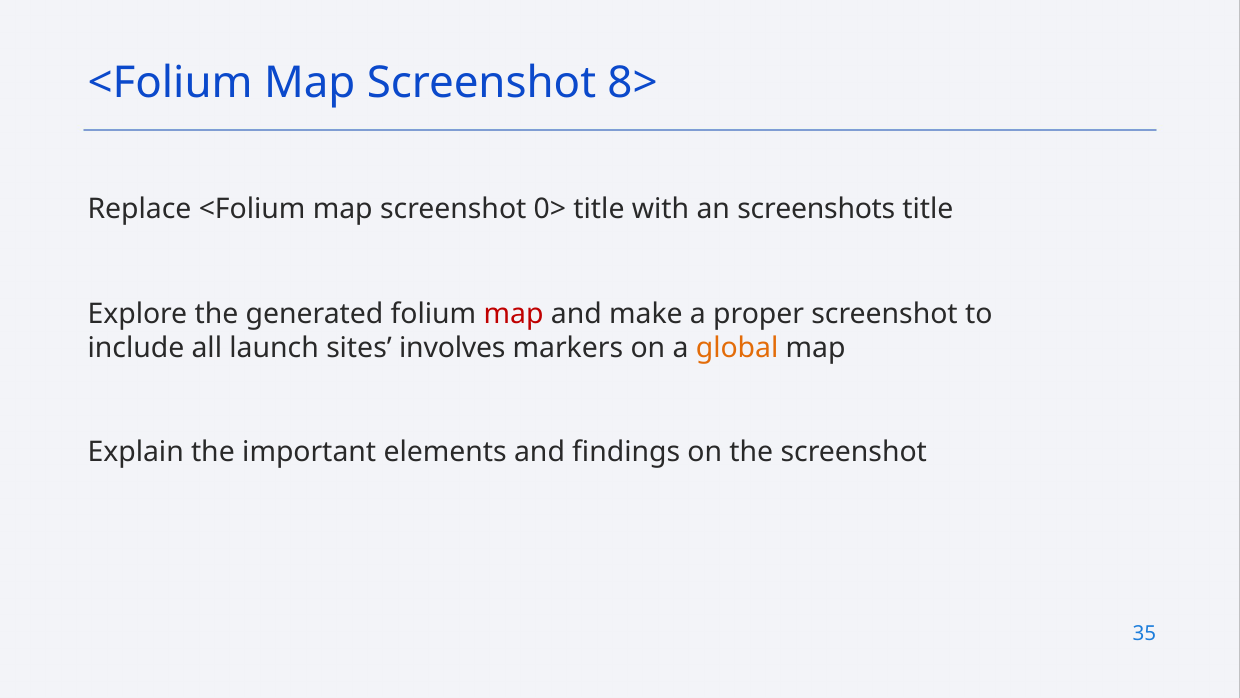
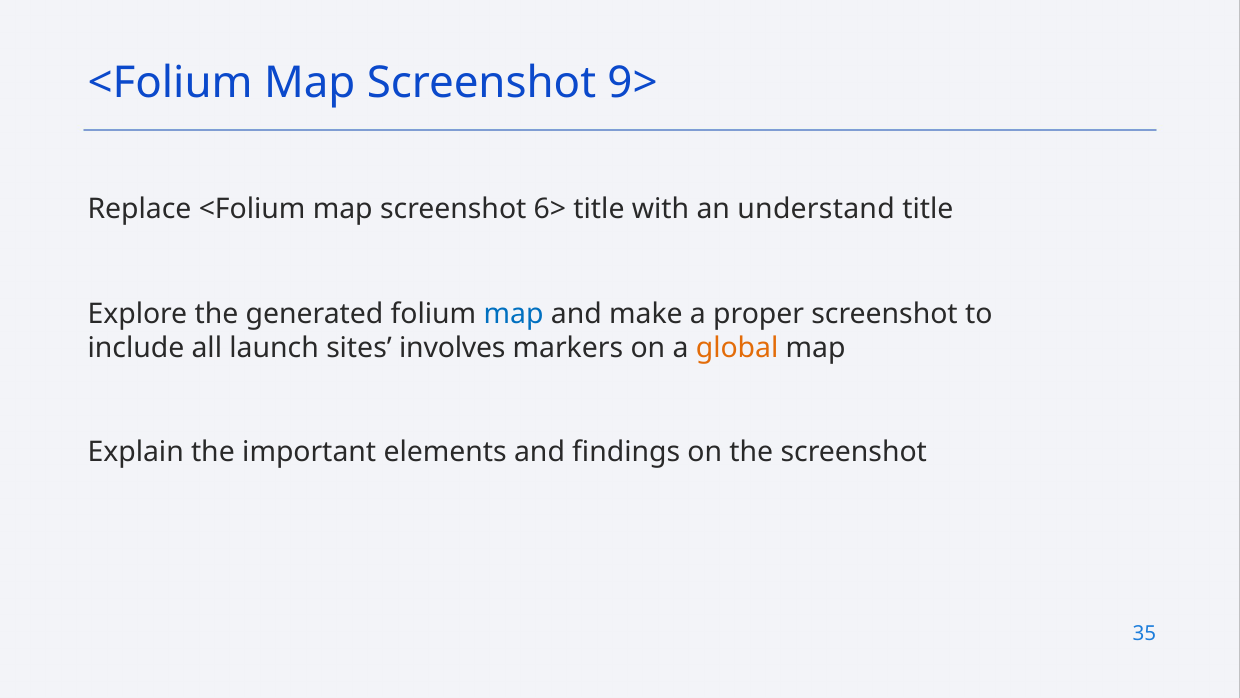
8>: 8> -> 9> (633, 83)
0>: 0> -> 6> (550, 209)
screenshots: screenshots -> understand (816, 209)
map colour: red -> blue (514, 314)
